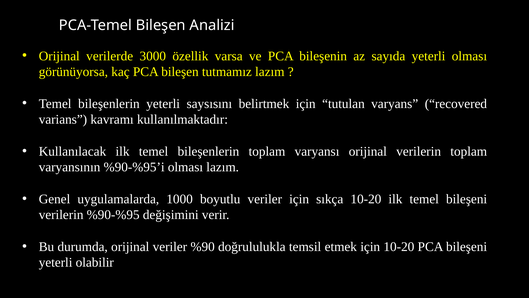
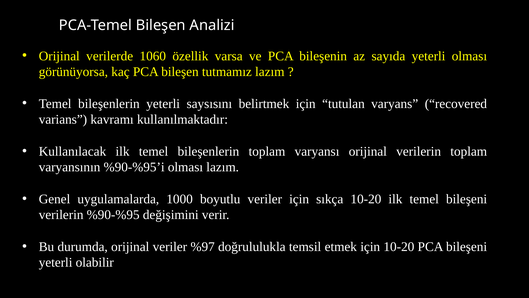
3000: 3000 -> 1060 (153, 56)
%90: %90 -> %97 (203, 246)
